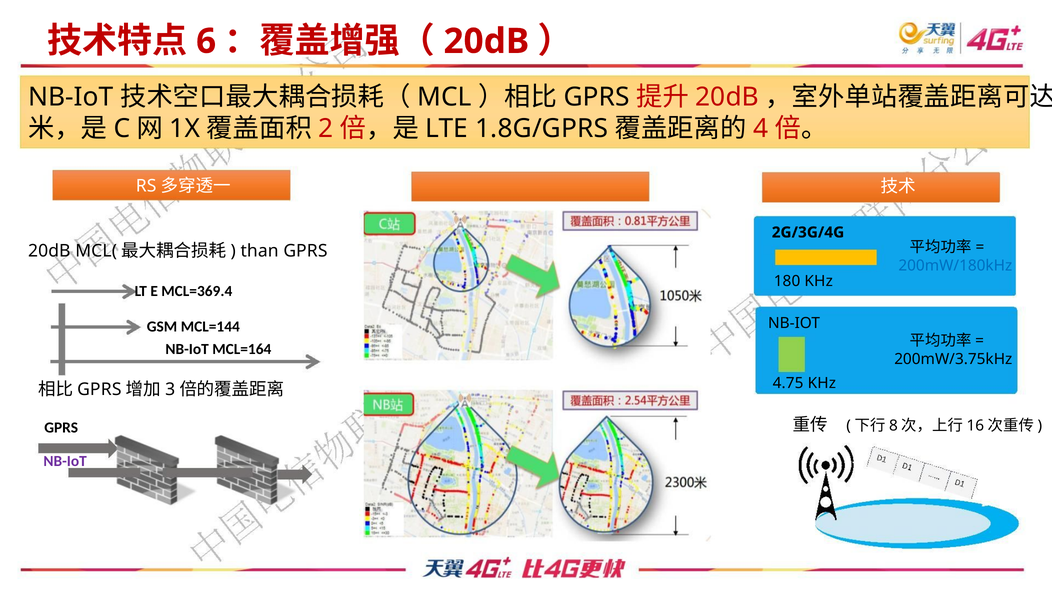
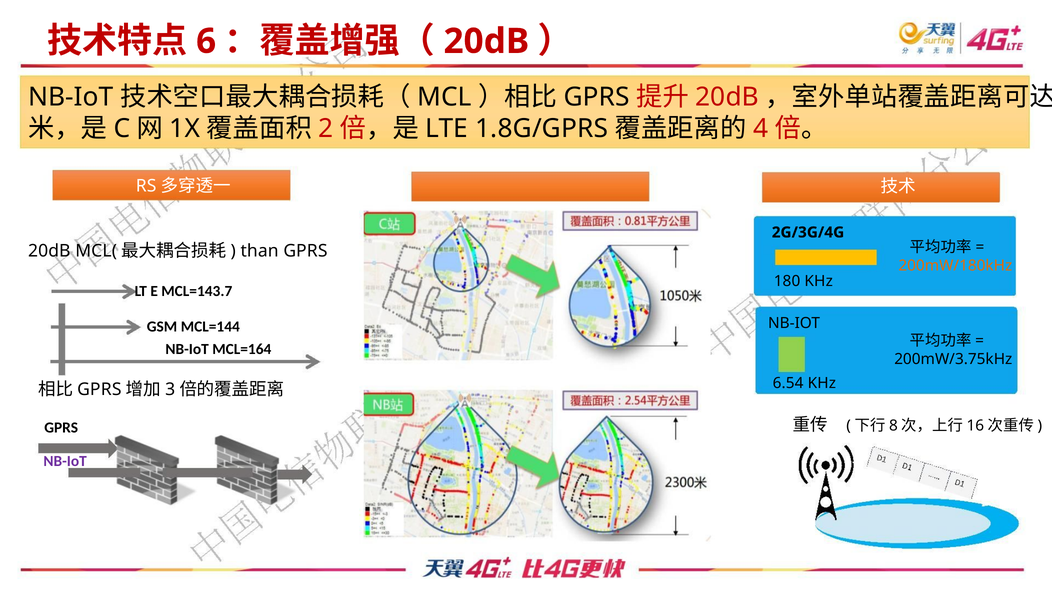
200mW/180kHz colour: blue -> orange (955, 266)
MCL=369.4: MCL=369.4 -> MCL=143.7 (197, 291)
4.75: 4.75 -> 6.54 (788, 383)
